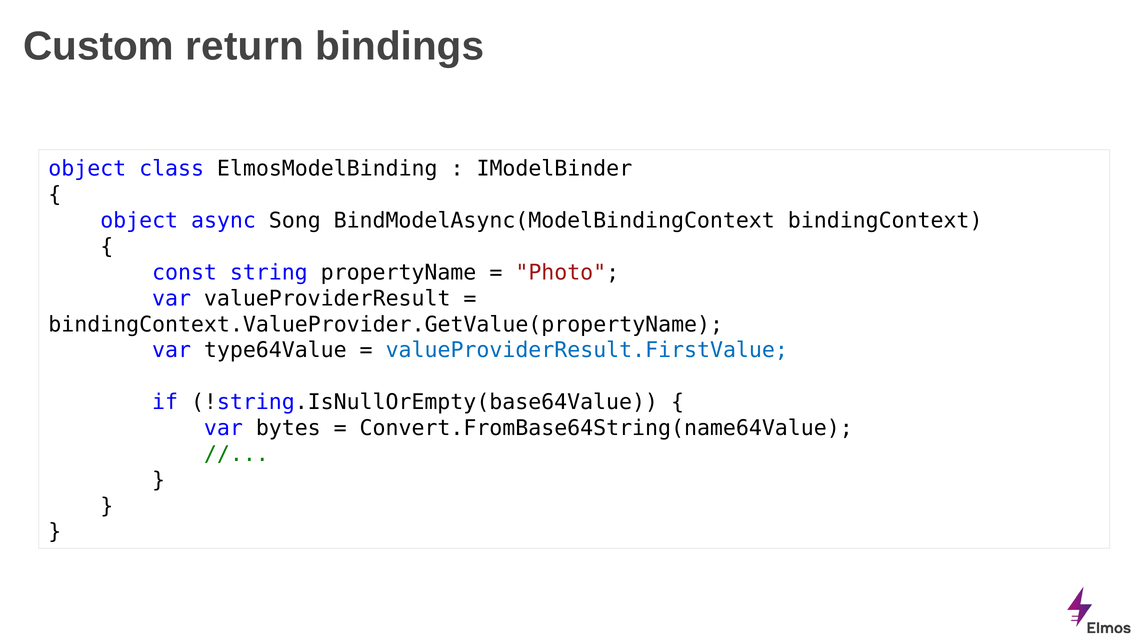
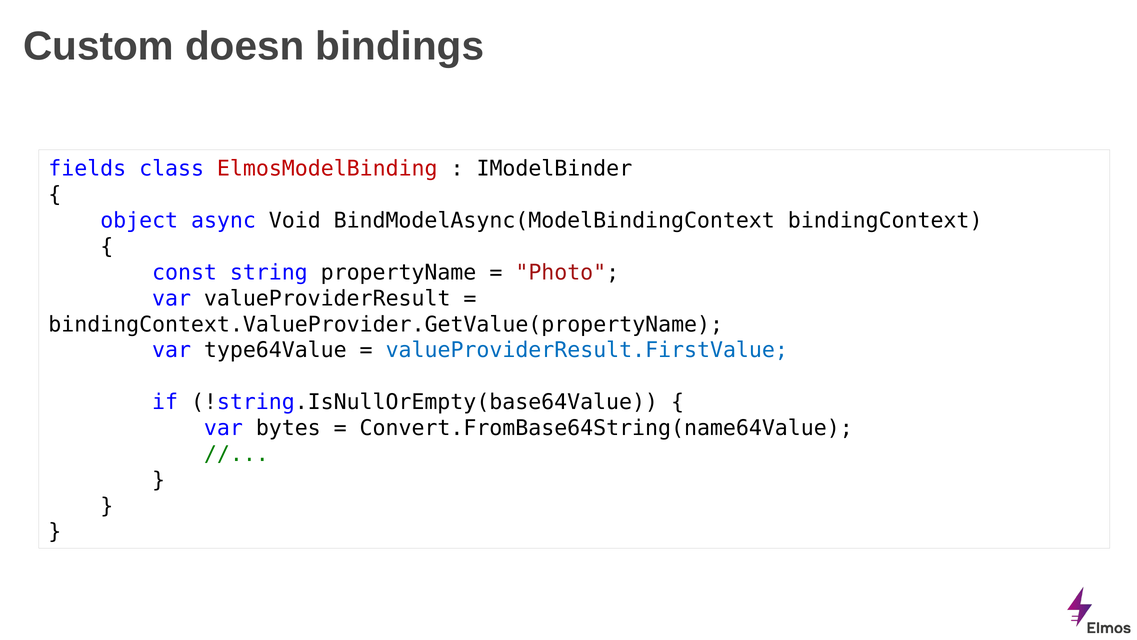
return: return -> doesn (245, 46)
object: object -> fields (87, 169)
ElmosModelBinding colour: black -> red (327, 169)
Song: Song -> Void (295, 221)
